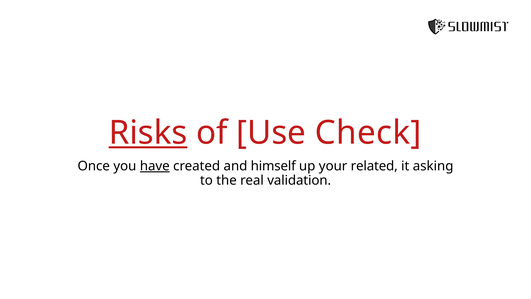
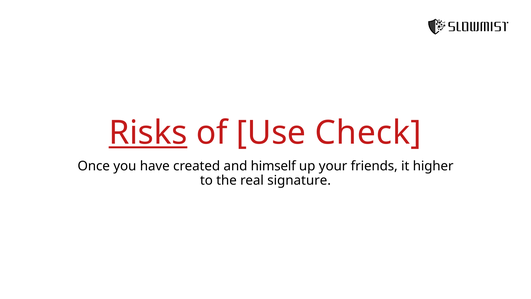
have underline: present -> none (155, 166)
related: related -> friends (374, 166)
asking: asking -> higher (433, 166)
validation: validation -> signature (299, 180)
